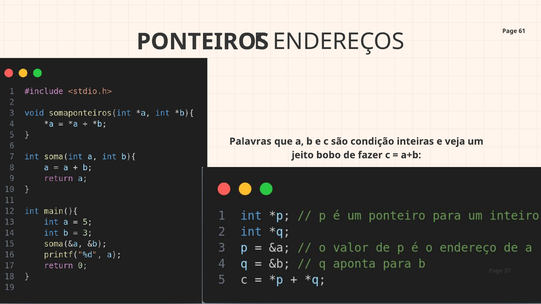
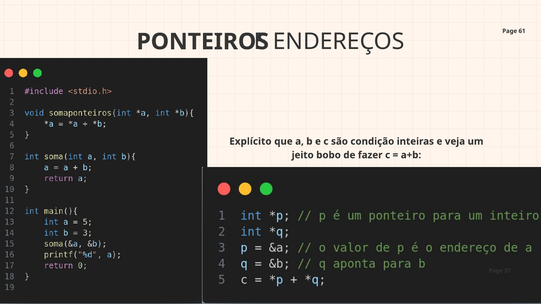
Palavras: Palavras -> Explícito (250, 142)
